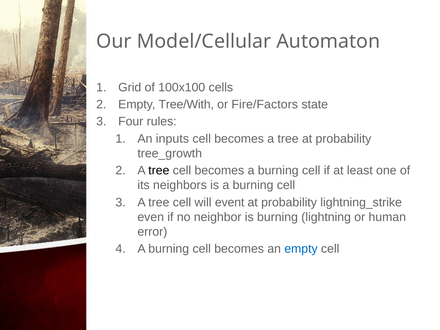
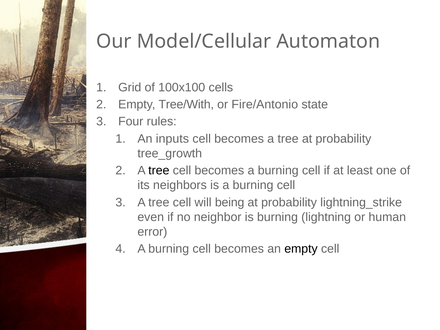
Fire/Factors: Fire/Factors -> Fire/Antonio (265, 105)
event: event -> being (230, 202)
empty colour: blue -> black (301, 249)
